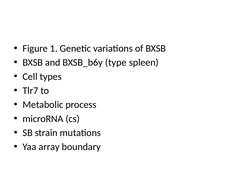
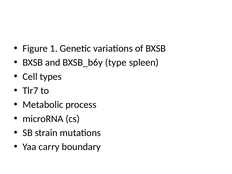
array: array -> carry (49, 147)
